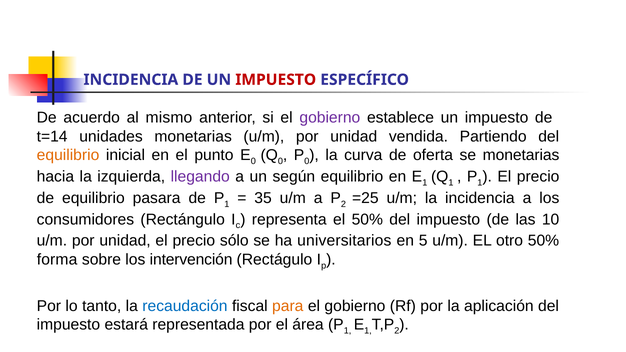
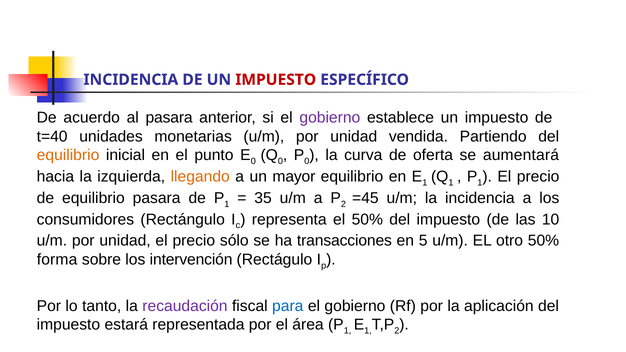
al mismo: mismo -> pasara (169, 118)
t=14: t=14 -> t=40 (52, 137)
se monetarias: monetarias -> aumentará (521, 155)
llegando colour: purple -> orange (200, 177)
según: según -> mayor (294, 177)
=25: =25 -> =45 (365, 198)
universitarios: universitarios -> transacciones (344, 241)
recaudación colour: blue -> purple (185, 306)
para colour: orange -> blue (288, 306)
